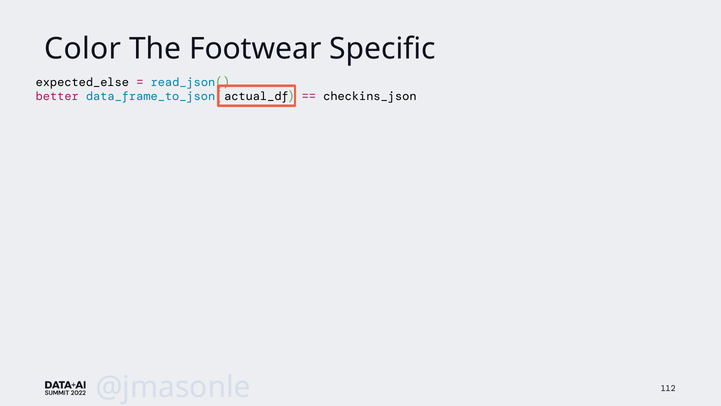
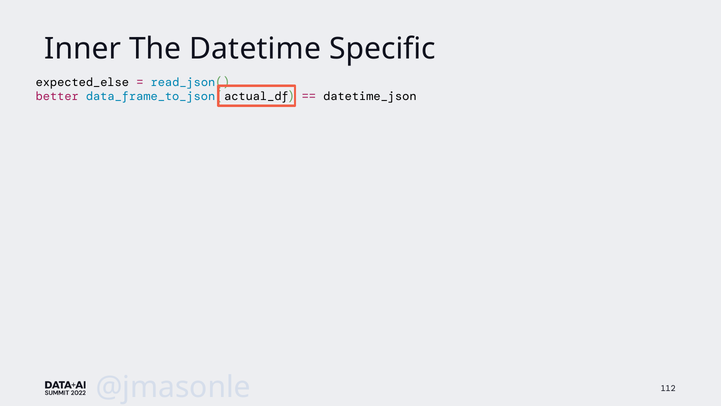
Color: Color -> Inner (83, 49)
Footwear: Footwear -> Datetime (255, 49)
checkins_json: checkins_json -> datetime_json (370, 96)
